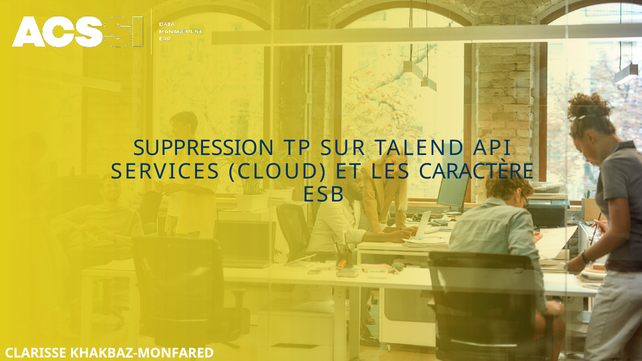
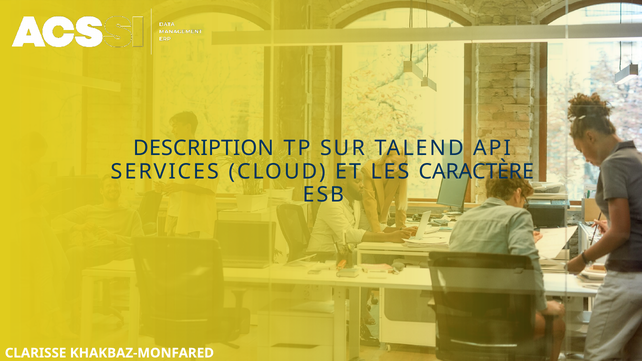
SUPPRESSION: SUPPRESSION -> DESCRIPTION (204, 148)
